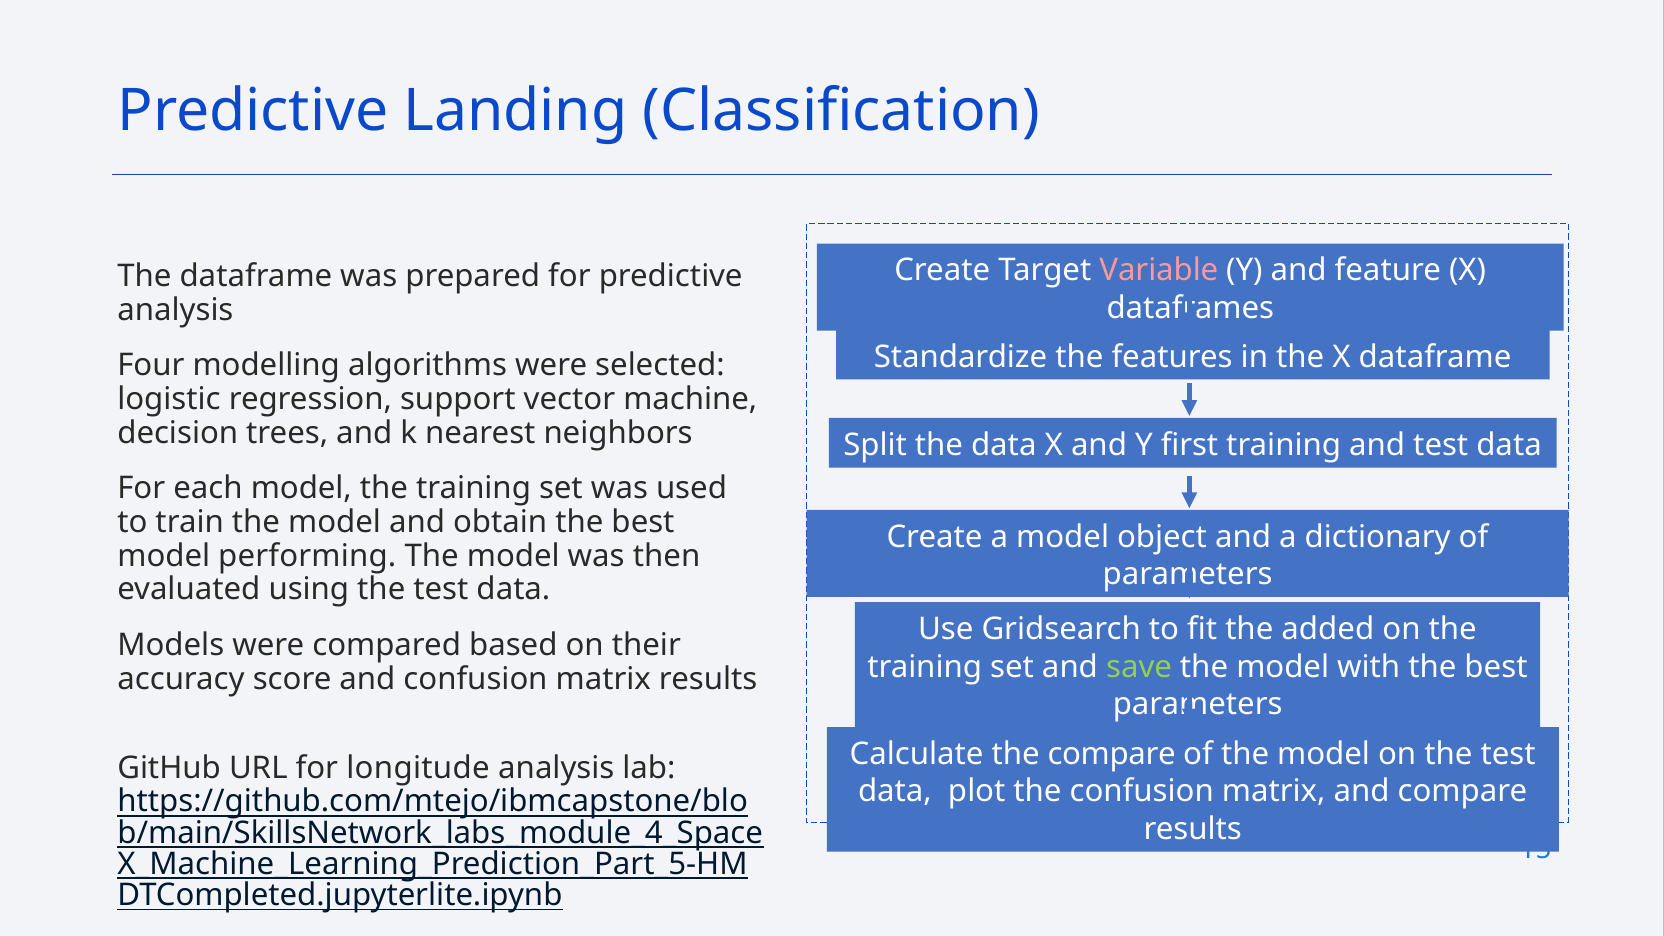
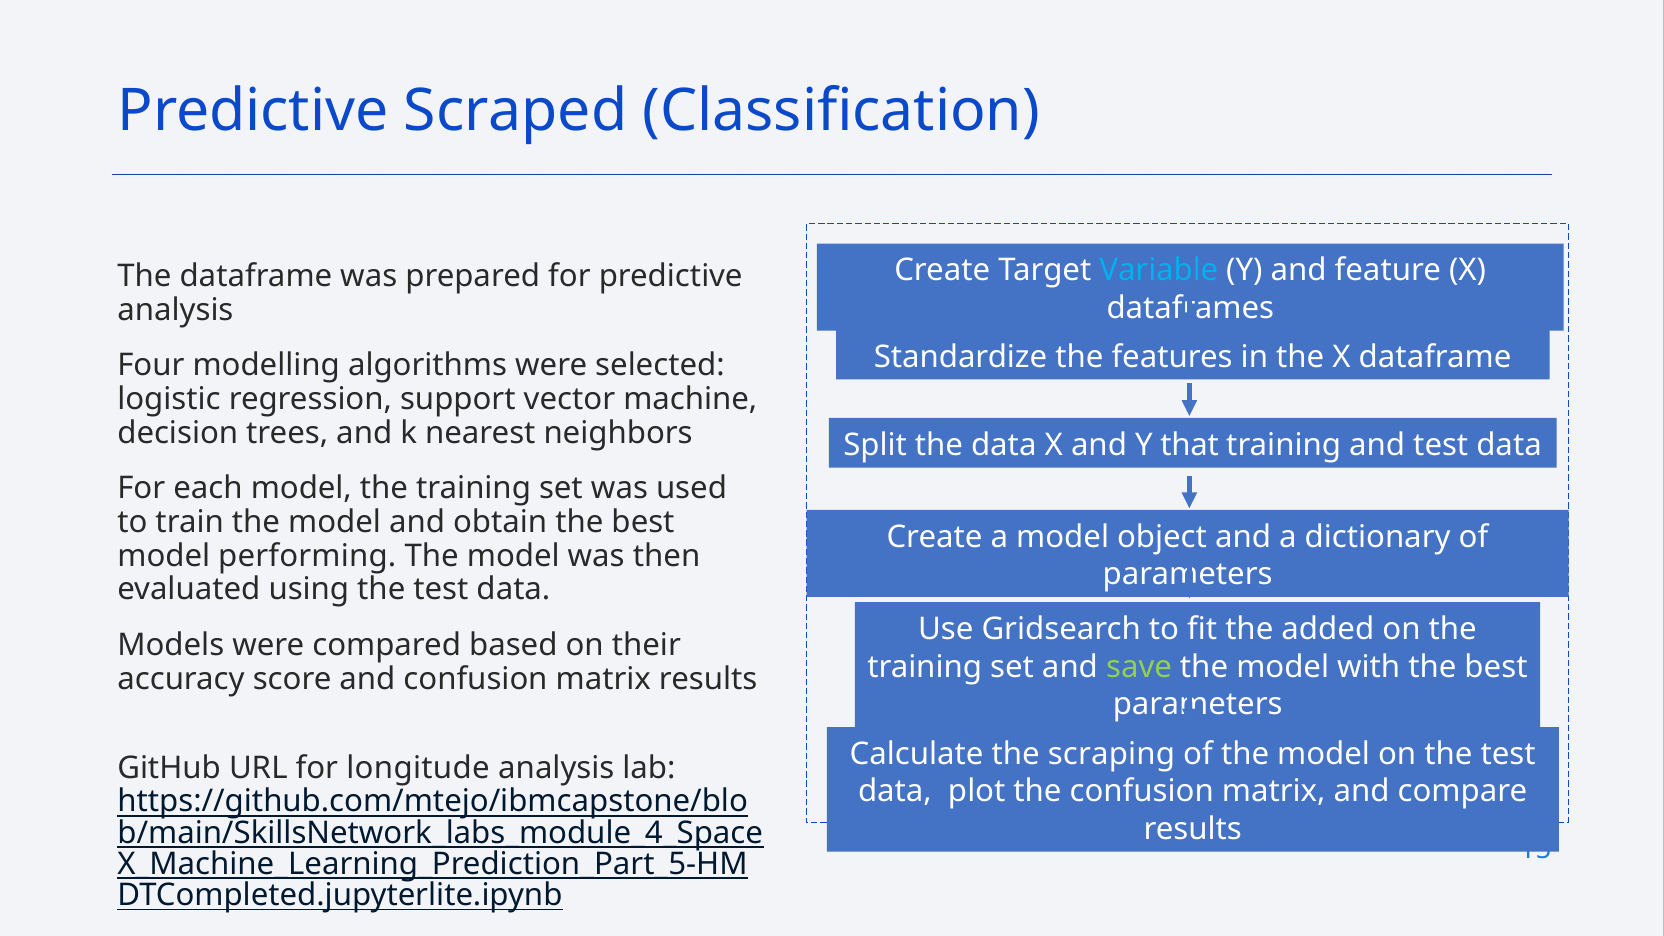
Landing: Landing -> Scraped (516, 111)
Variable colour: pink -> light blue (1159, 271)
first: first -> that (1190, 445)
the compare: compare -> scraping (1111, 754)
